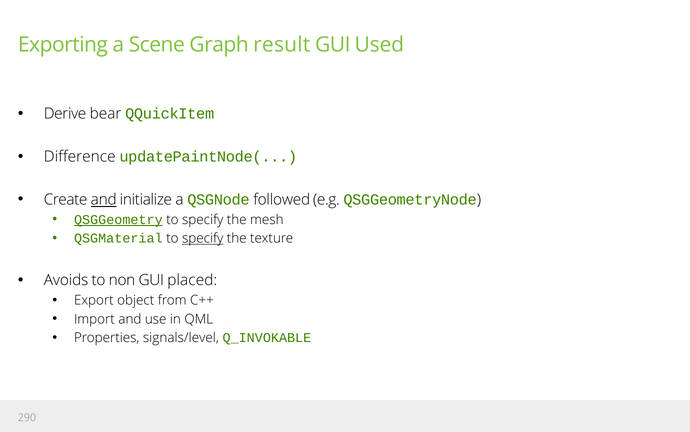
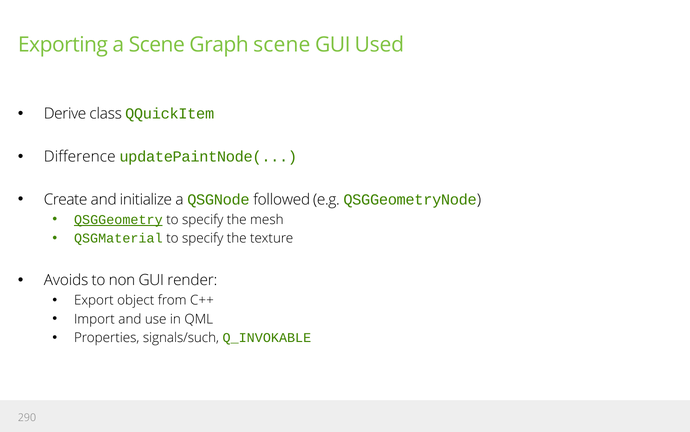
Graph result: result -> scene (282, 44)
bear: bear -> class (106, 114)
and underline: present -> none (104, 199)
specify underline: present -> none (203, 238)
placed: placed -> render (192, 280)
signals/level: signals/level -> signals/such (181, 337)
